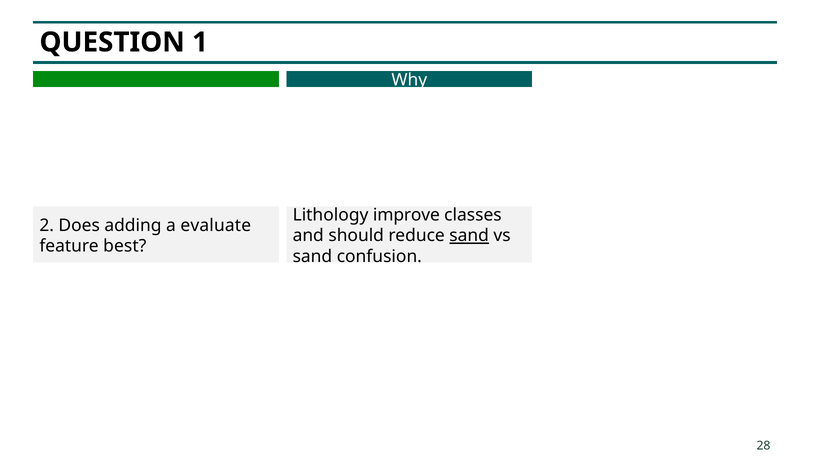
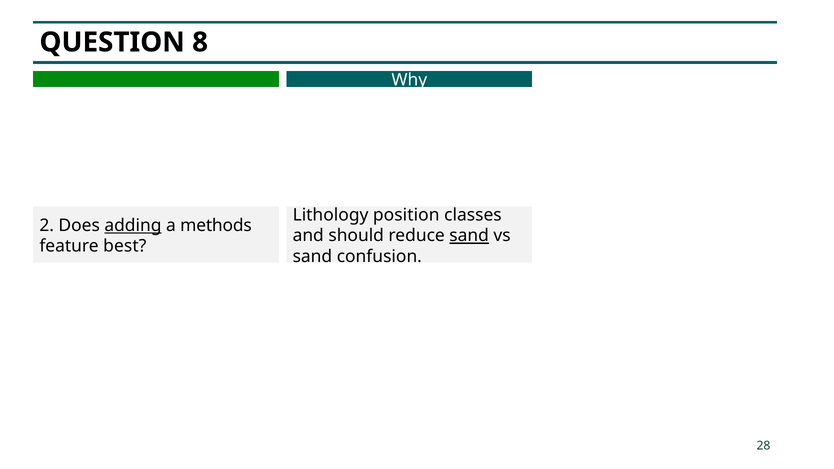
1: 1 -> 8 (200, 42)
improve: improve -> position (406, 215)
adding underline: none -> present (133, 225)
evaluate: evaluate -> methods (216, 225)
